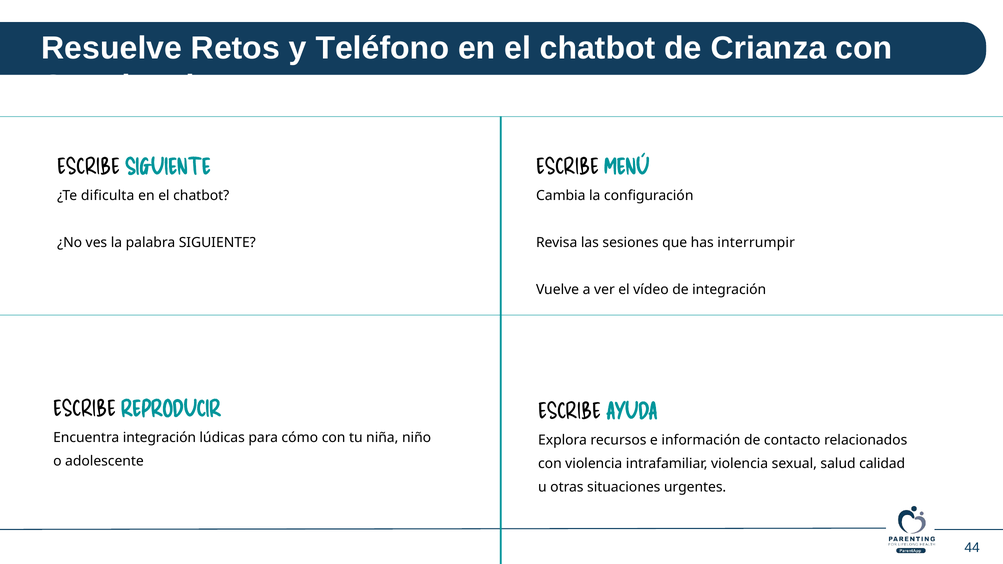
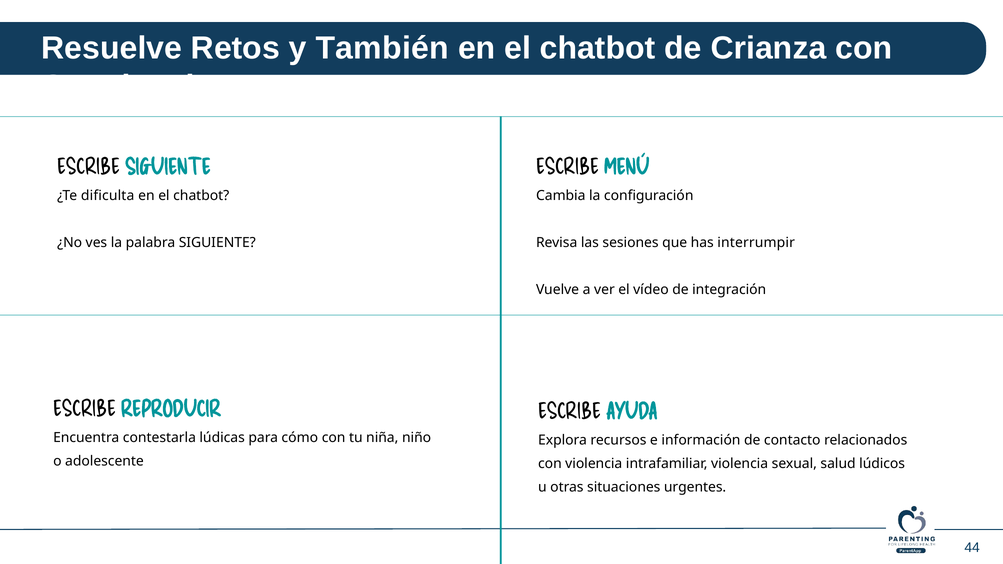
Teléfono: Teléfono -> También (382, 48)
Encuentra integración: integración -> contestarla (159, 438)
calidad: calidad -> lúdicos (882, 464)
